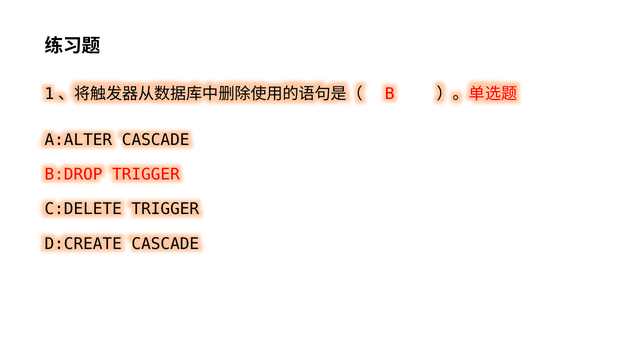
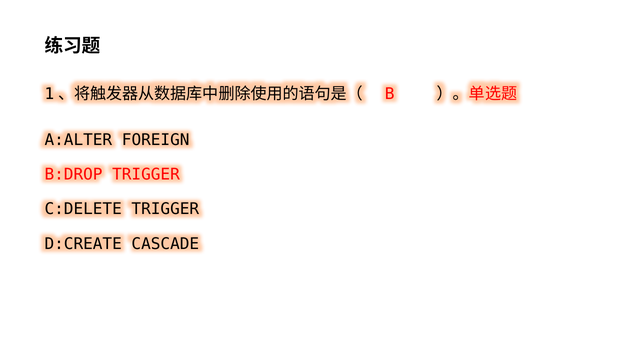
A:ALTER CASCADE: CASCADE -> FOREIGN (156, 140)
